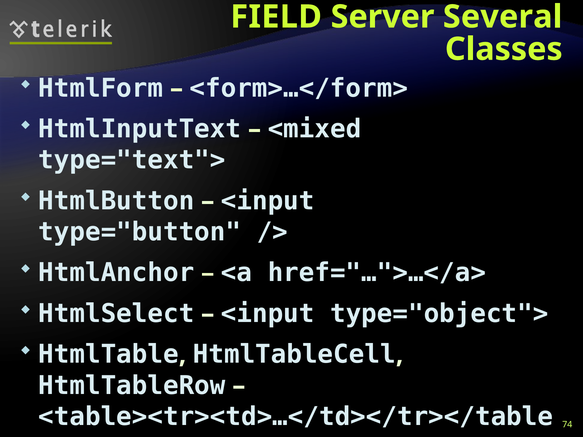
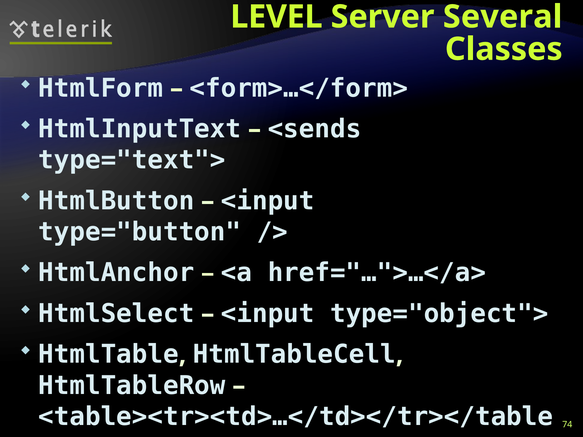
FIELD: FIELD -> LEVEL (276, 17)
<mixed: <mixed -> <sends (314, 129)
